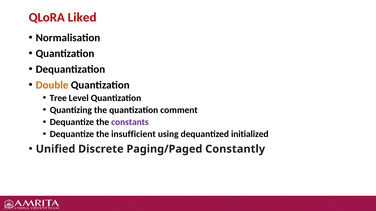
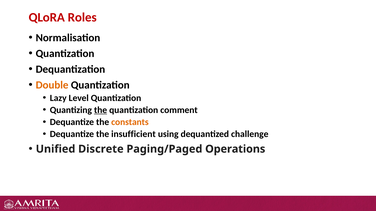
Liked: Liked -> Roles (82, 17)
Tree: Tree -> Lazy (58, 98)
the underline: none -> present (101, 110)
constants colour: purple -> orange (130, 122)
initialized: initialized -> challenge (250, 134)
Constantly: Constantly -> Operations (235, 149)
